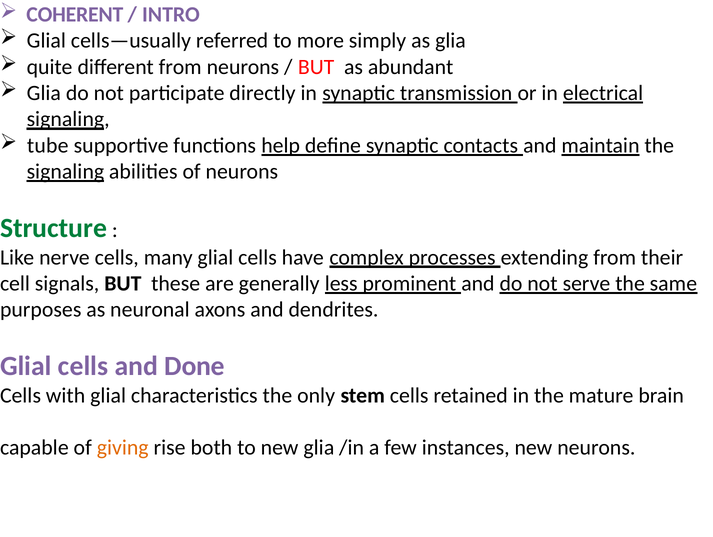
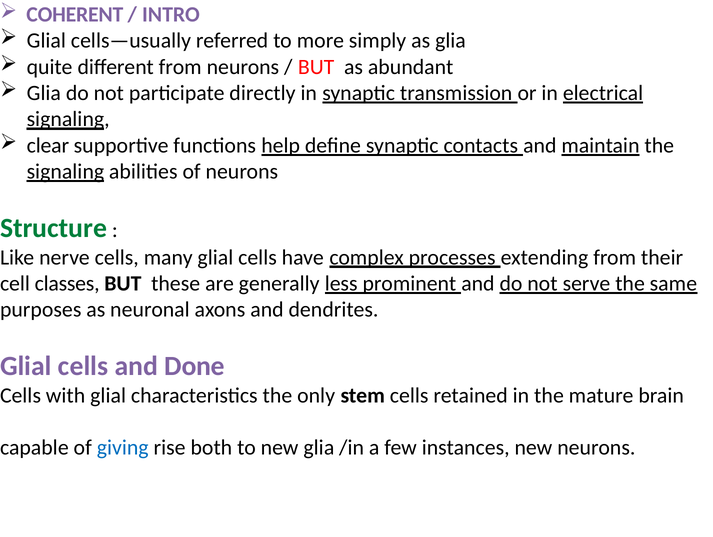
tube: tube -> clear (48, 145)
signals: signals -> classes (67, 283)
giving colour: orange -> blue (123, 447)
